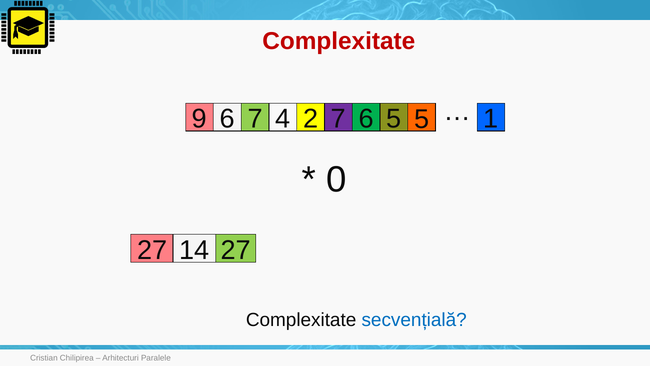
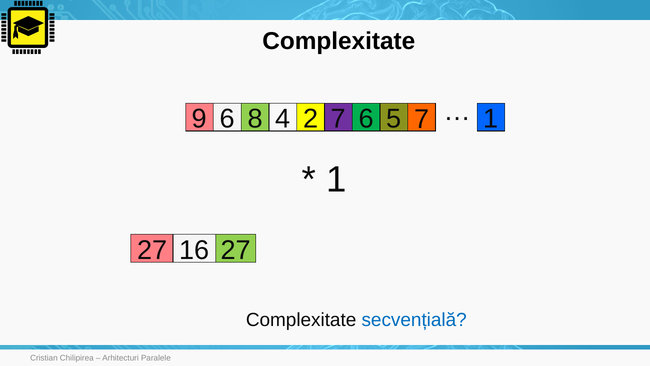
Complexitate colour: red -> black (339, 41)
6 7: 7 -> 8 (255, 119)
5 5: 5 -> 7 (422, 119)
0: 0 -> 1 (336, 179)
14: 14 -> 16 (194, 250)
